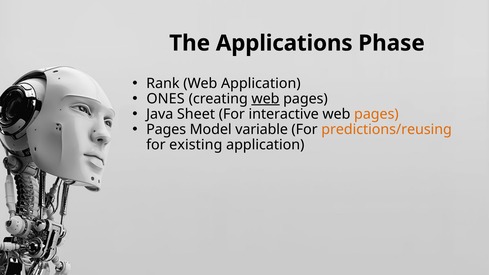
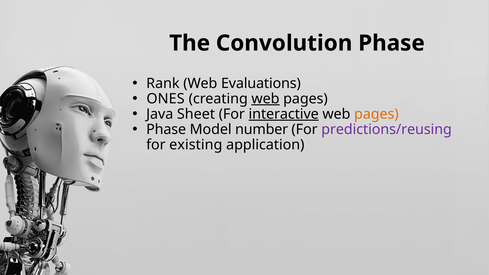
Applications: Applications -> Convolution (284, 43)
Web Application: Application -> Evaluations (261, 83)
interactive underline: none -> present (284, 114)
Pages: Pages -> Phase (166, 130)
variable: variable -> number (262, 130)
predictions/reusing colour: orange -> purple (387, 130)
